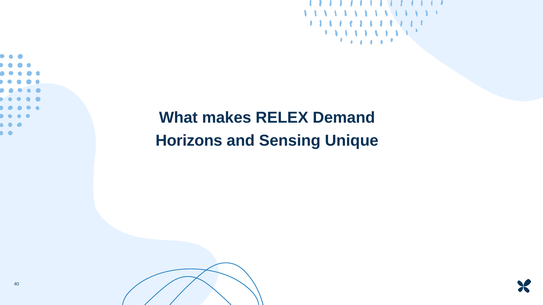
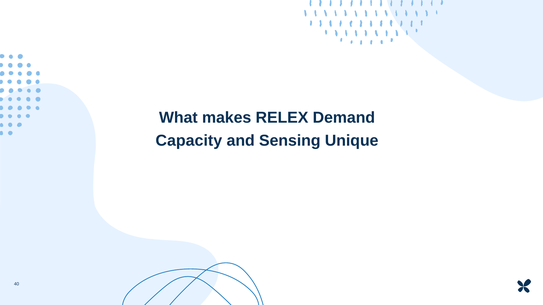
Horizons: Horizons -> Capacity (189, 141)
